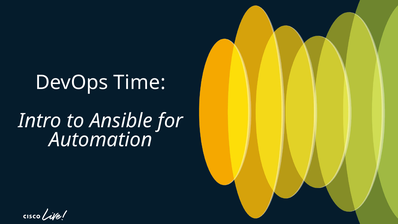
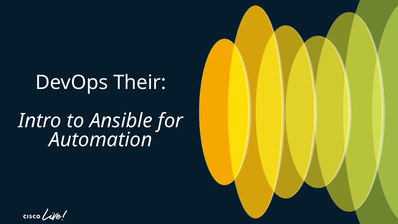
Time: Time -> Their (140, 82)
